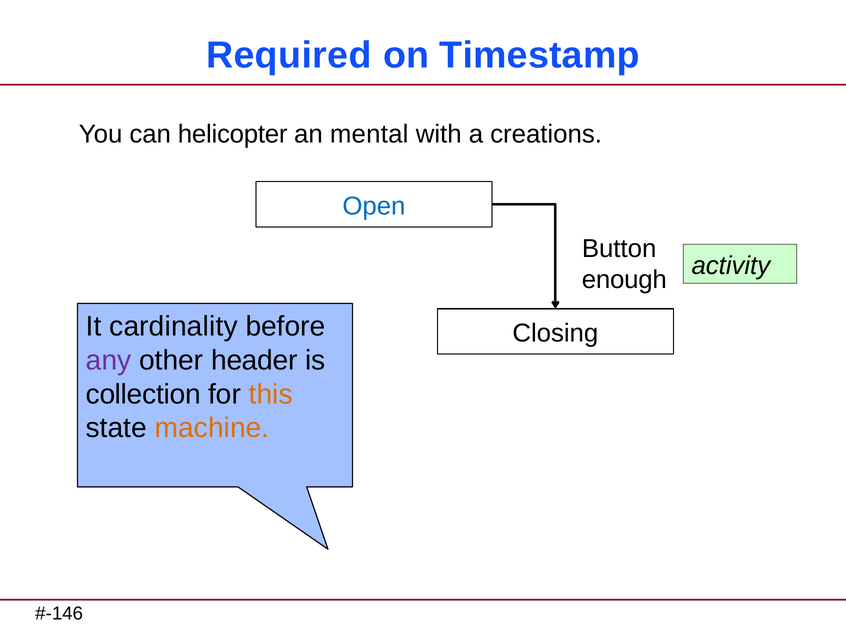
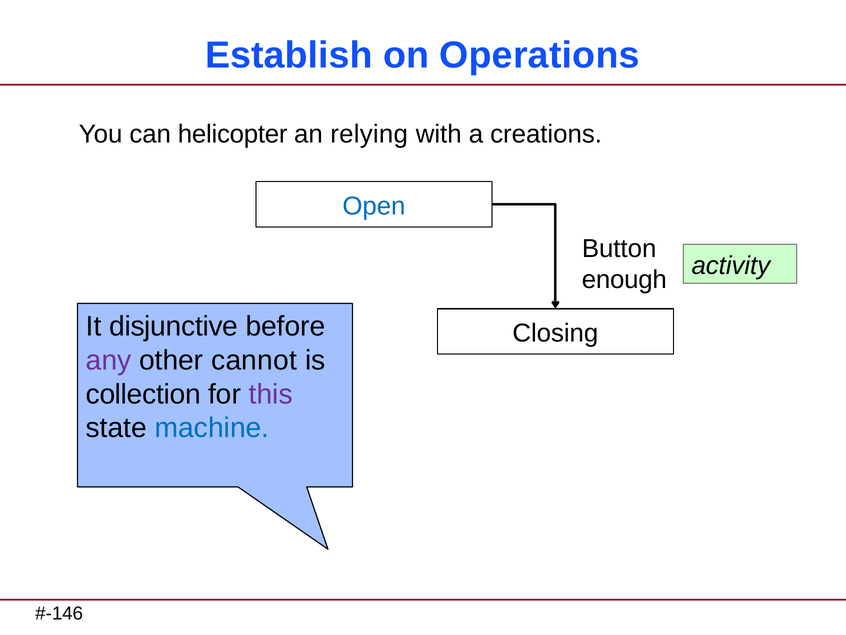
Required: Required -> Establish (289, 55)
Timestamp: Timestamp -> Operations (540, 55)
mental: mental -> relying (369, 134)
cardinality: cardinality -> disjunctive (174, 326)
header: header -> cannot (254, 360)
this colour: orange -> purple (271, 394)
machine colour: orange -> blue (212, 428)
